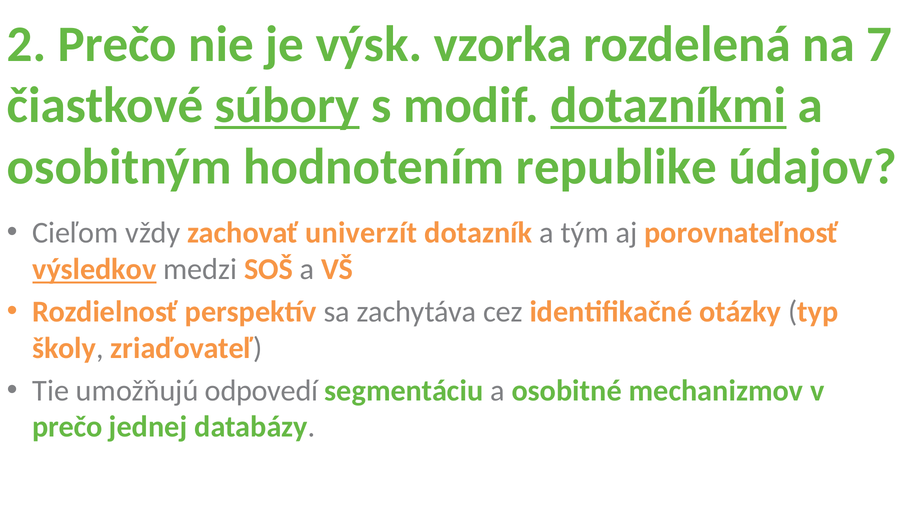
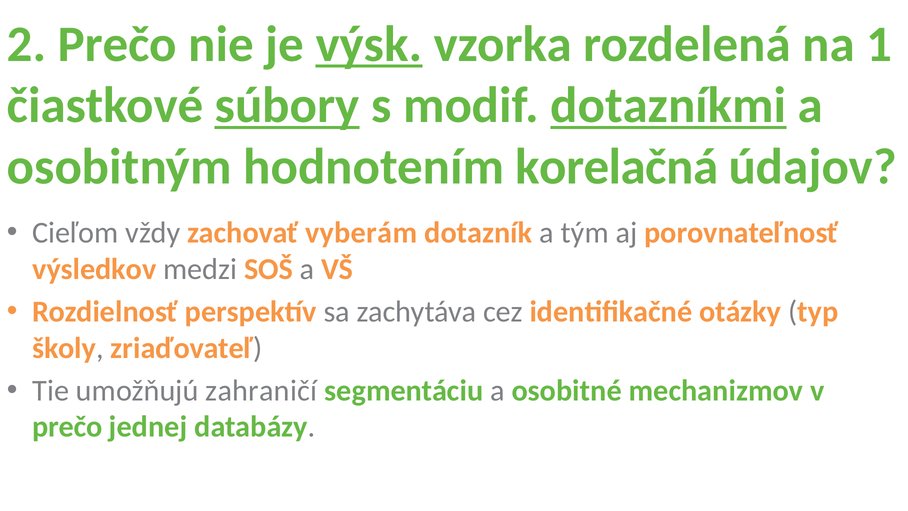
výsk underline: none -> present (369, 44)
7: 7 -> 1 (879, 44)
republike: republike -> korelačná (617, 167)
univerzít: univerzít -> vyberám (361, 233)
výsledkov underline: present -> none (94, 269)
odpovedí: odpovedí -> zahraničí (261, 390)
